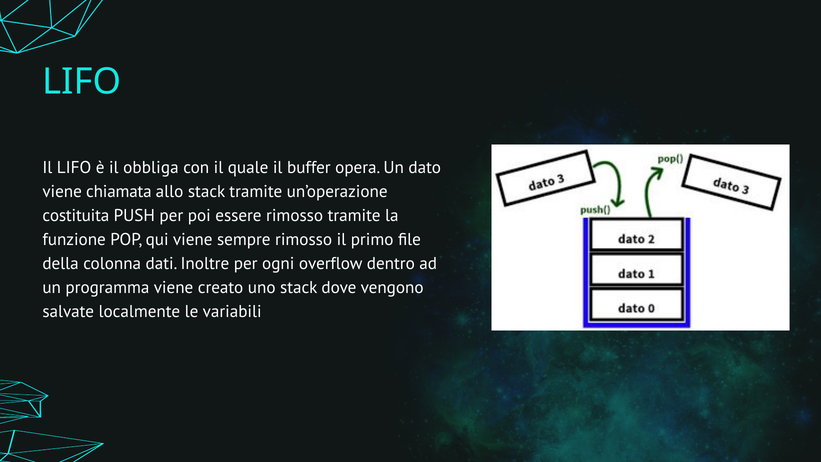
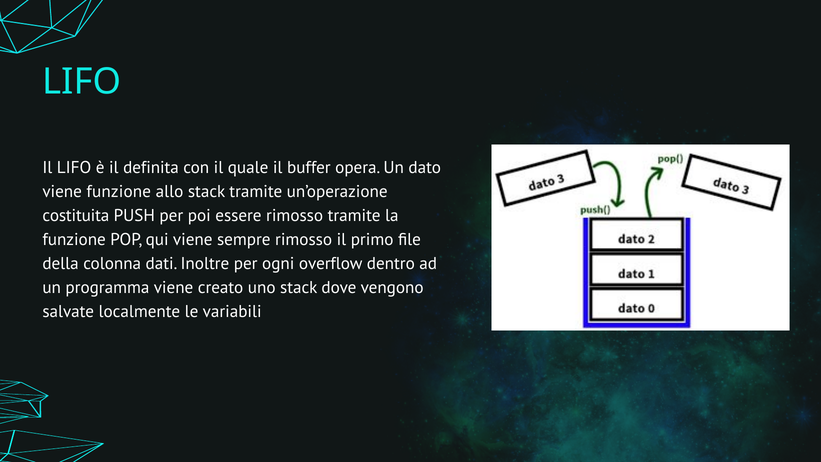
obbliga: obbliga -> definita (151, 168)
viene chiamata: chiamata -> funzione (119, 192)
